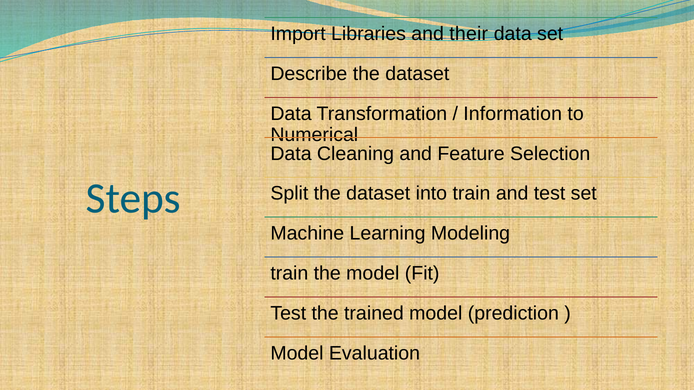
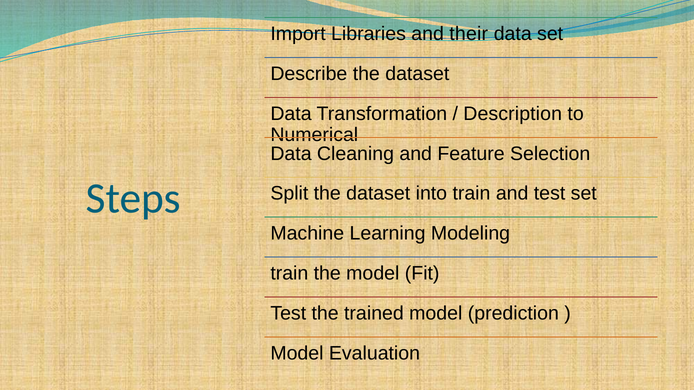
Information: Information -> Description (513, 114)
